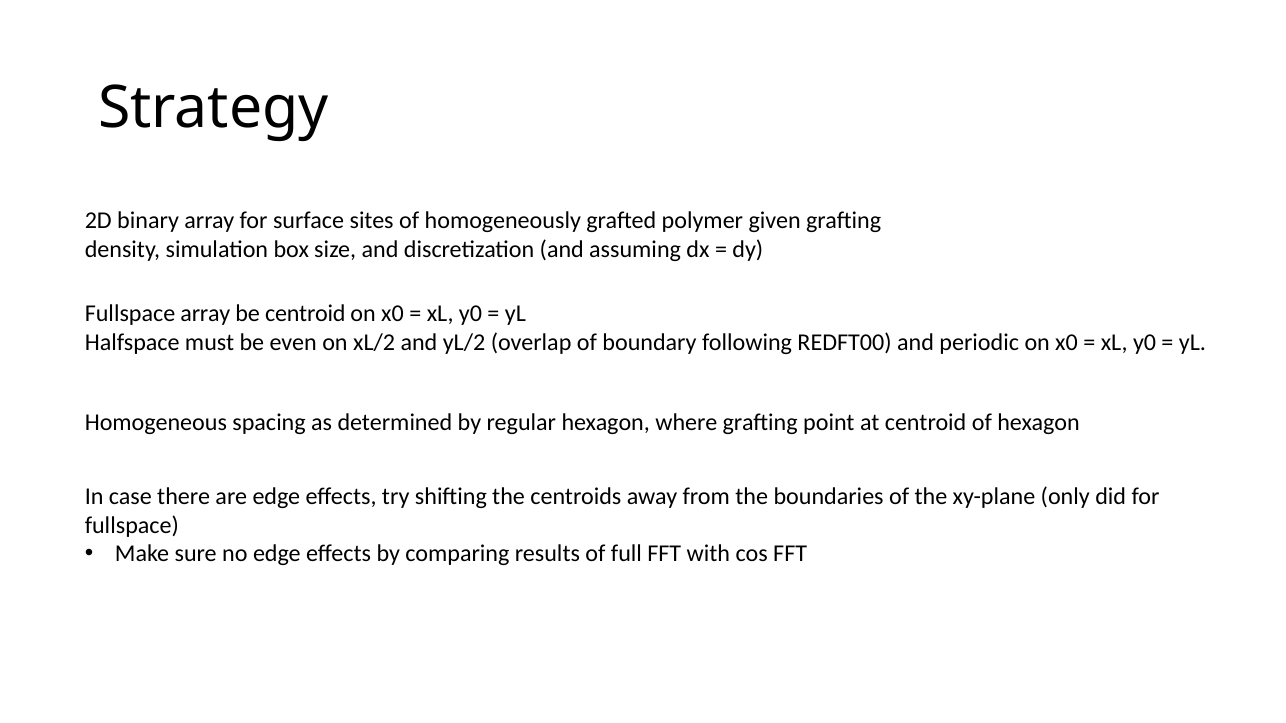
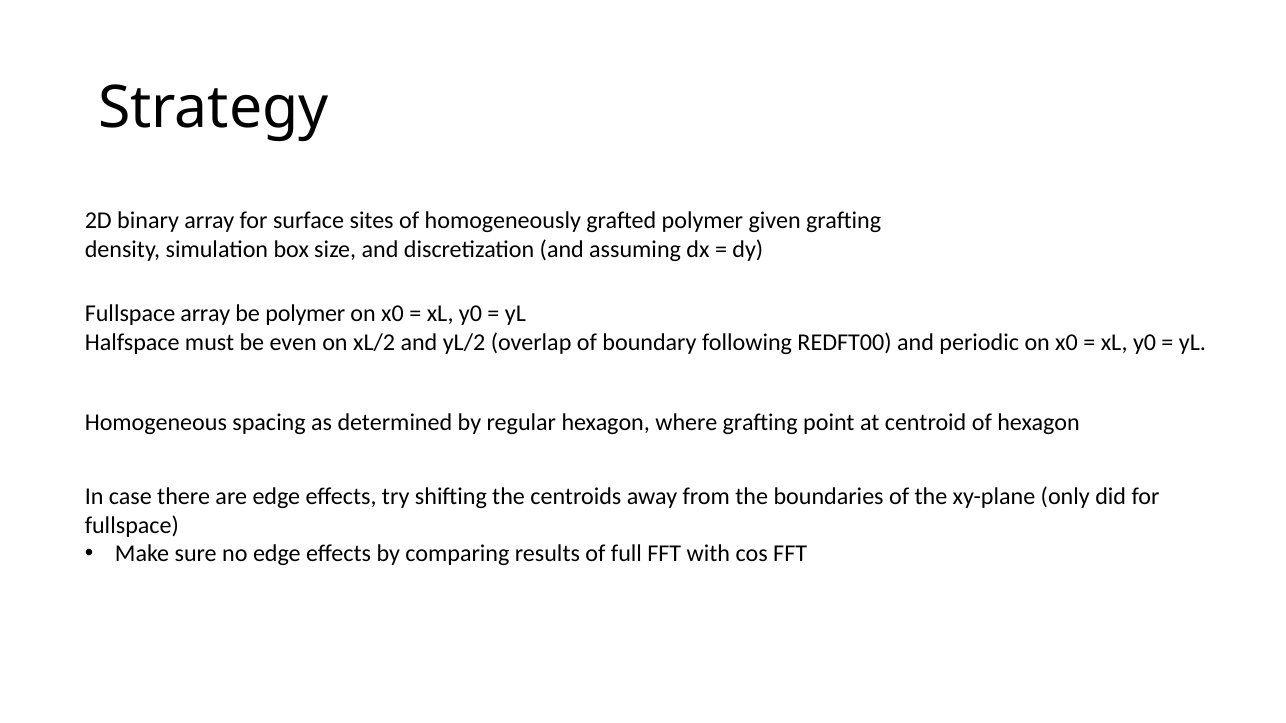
be centroid: centroid -> polymer (305, 314)
